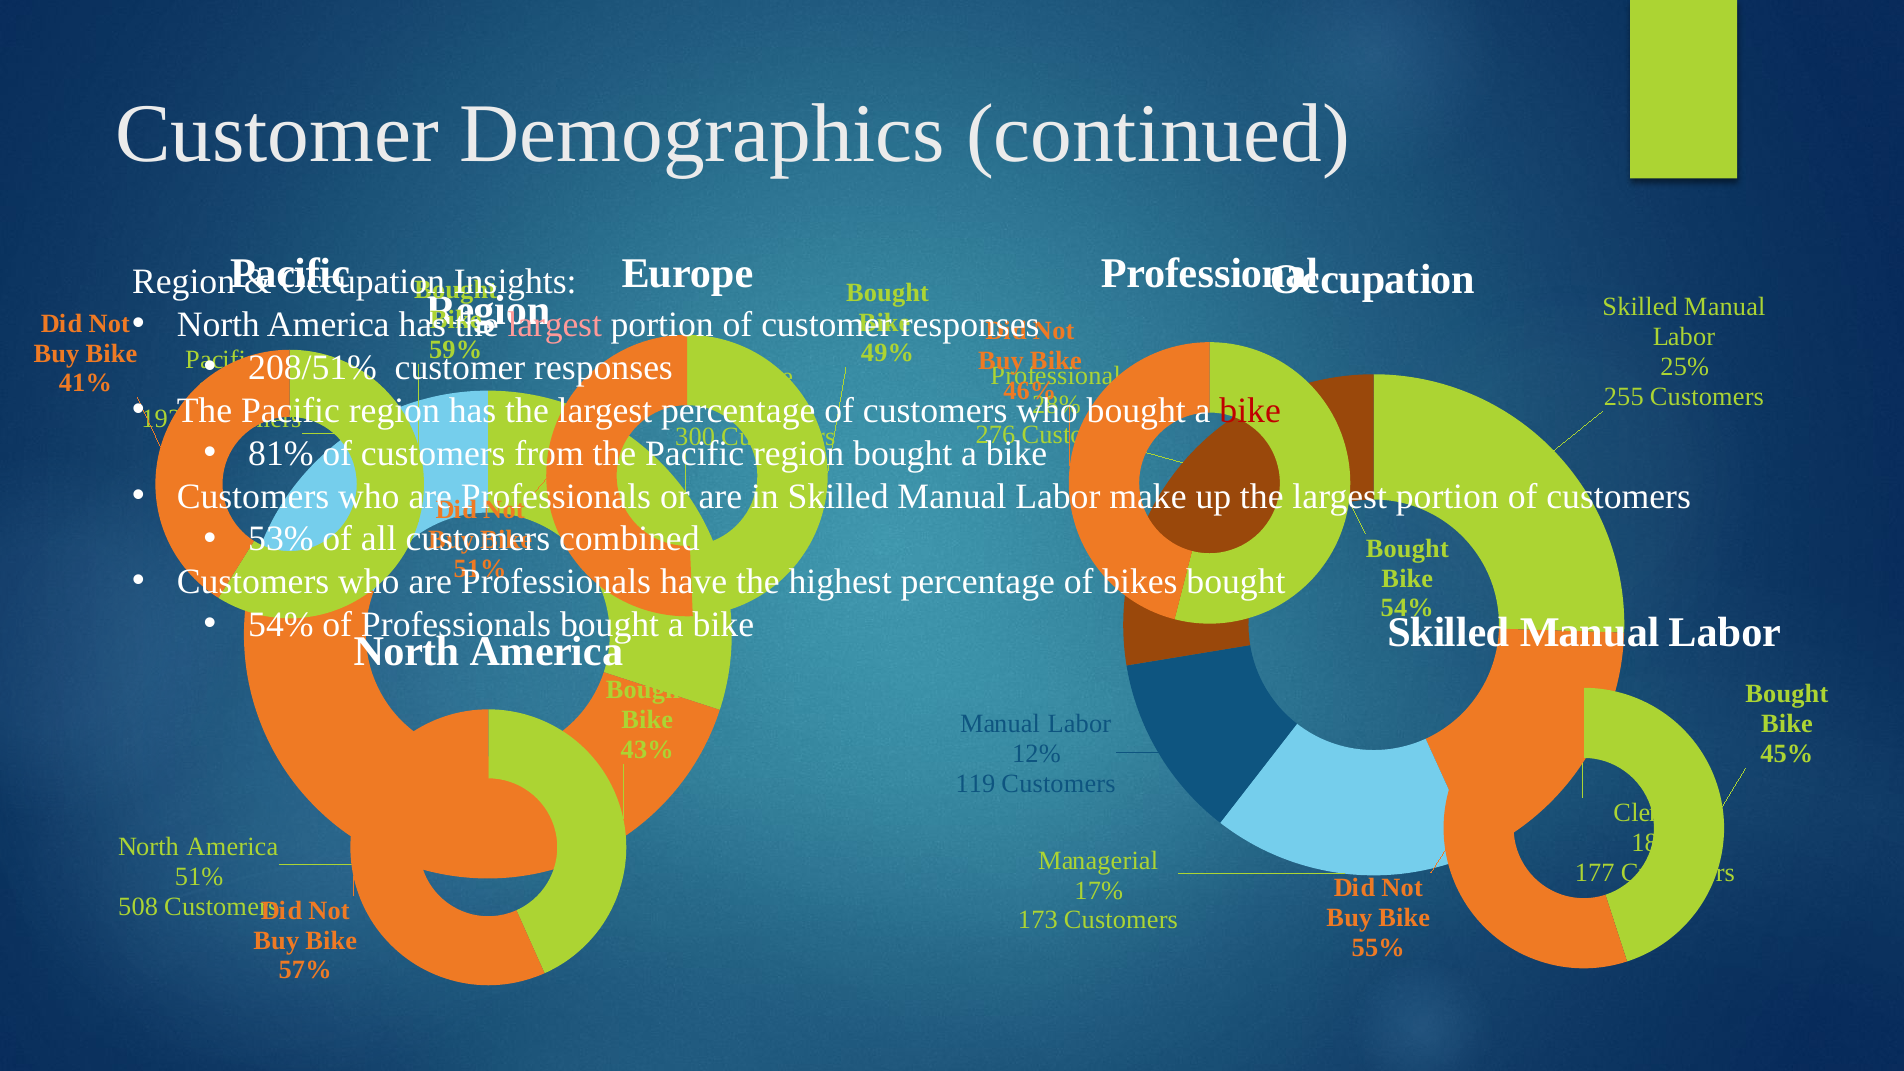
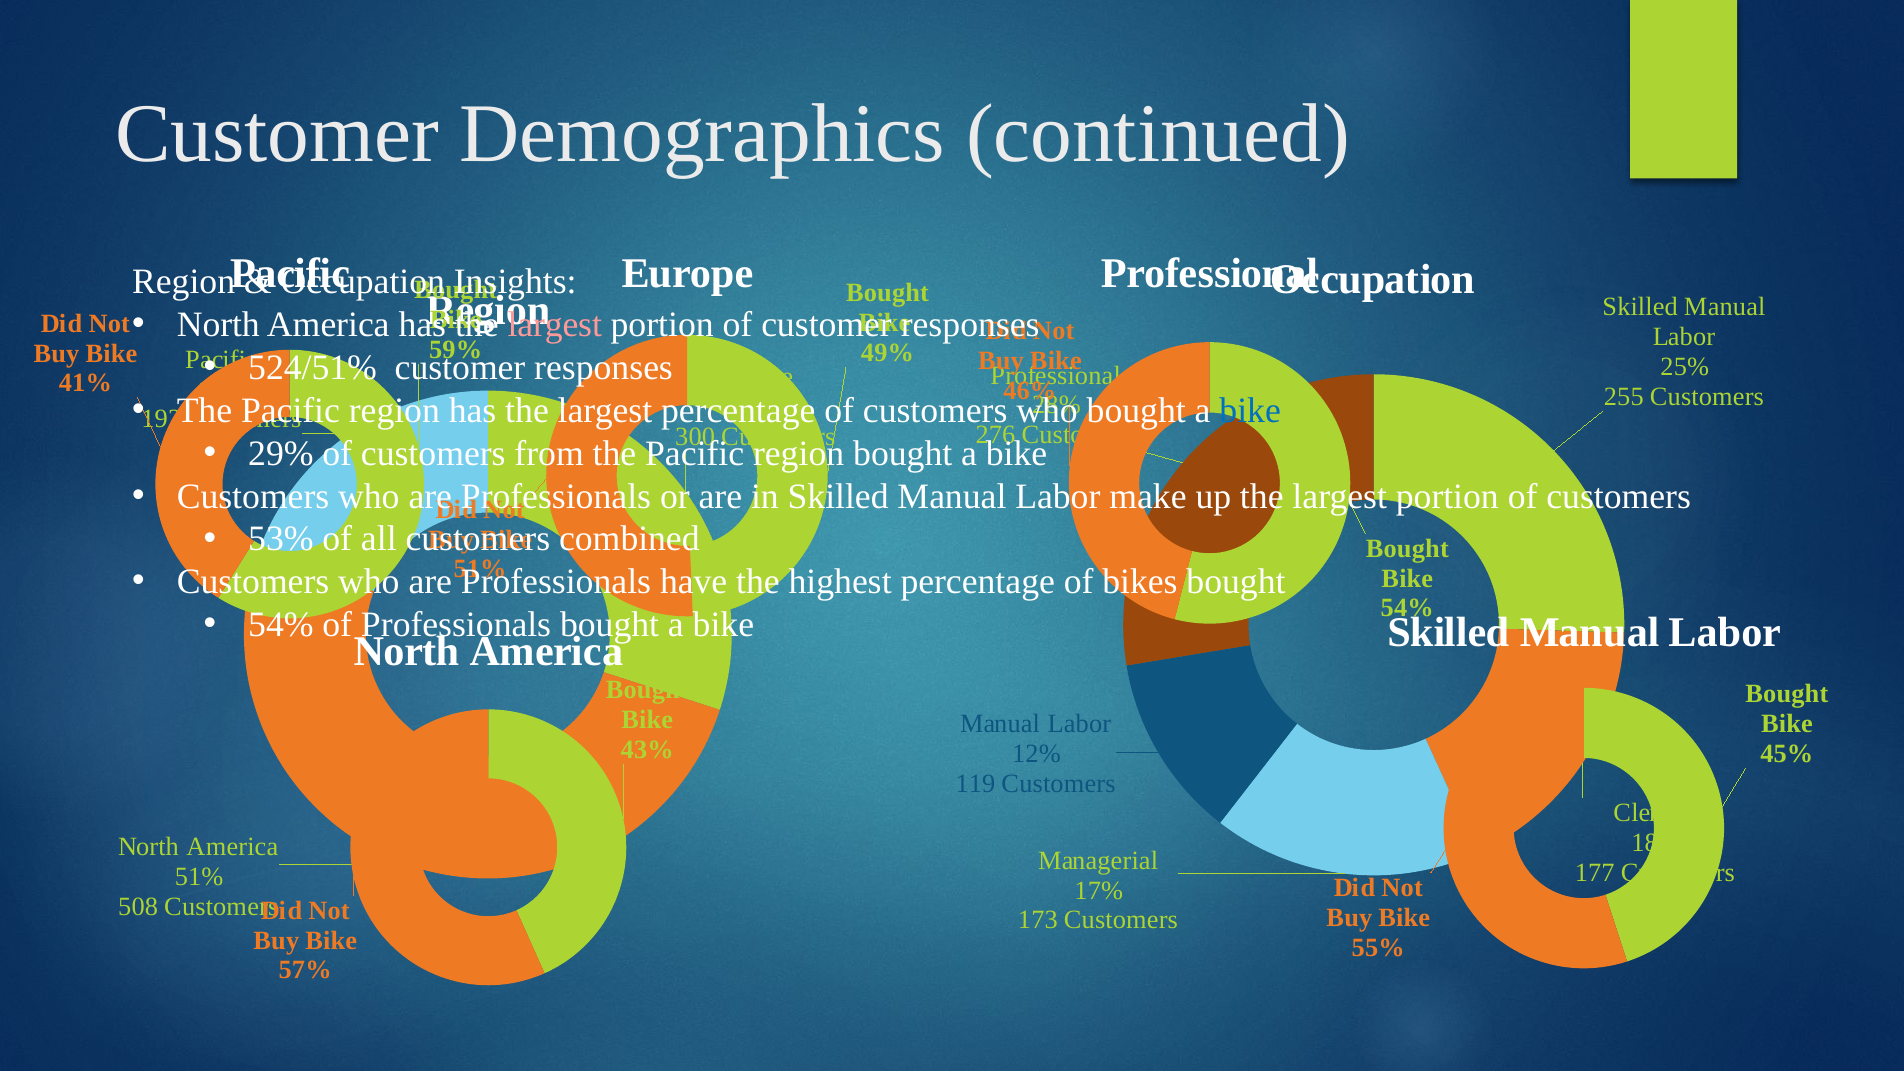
208/51%: 208/51% -> 524/51% (313, 368)
bike colour: red -> blue (1250, 411)
81%: 81% -> 29% (281, 453)
